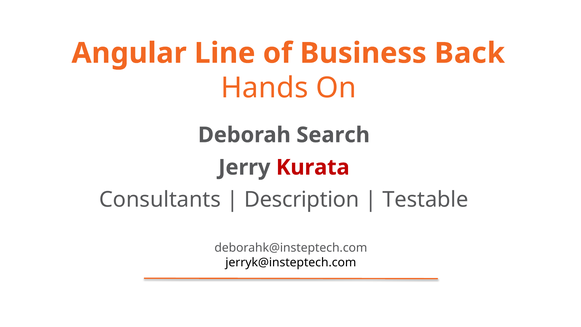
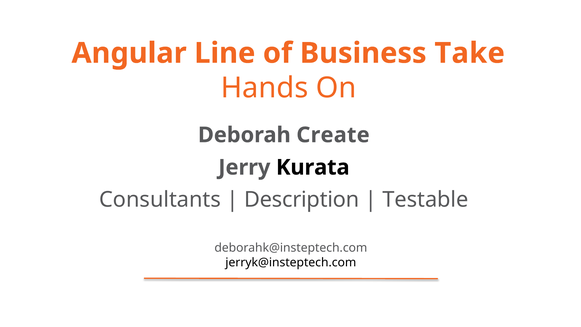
Back: Back -> Take (470, 53)
Search: Search -> Create (333, 135)
Kurata colour: red -> black (313, 167)
